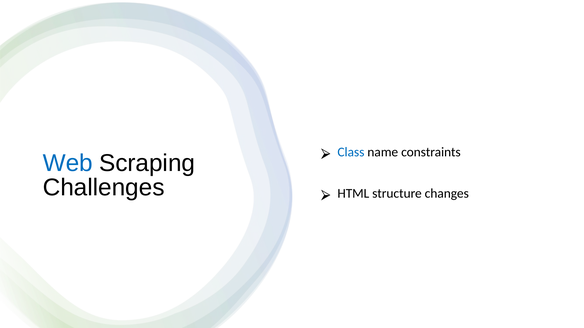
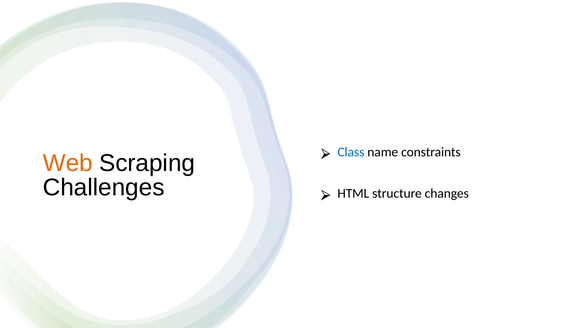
Web colour: blue -> orange (68, 163)
